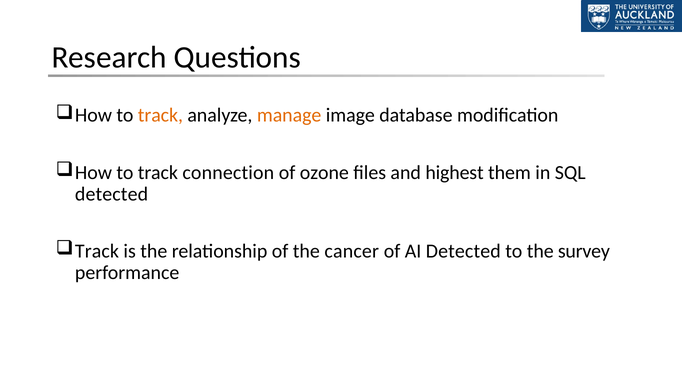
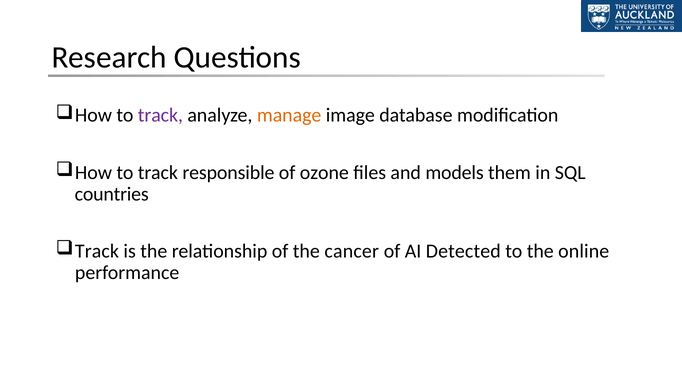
track colour: orange -> purple (160, 115)
connection: connection -> responsible (228, 172)
highest: highest -> models (455, 172)
detected: detected -> countries (112, 194)
survey: survey -> online (584, 251)
